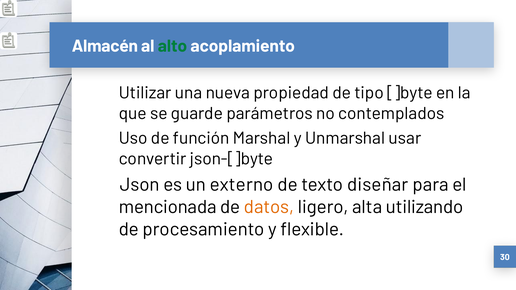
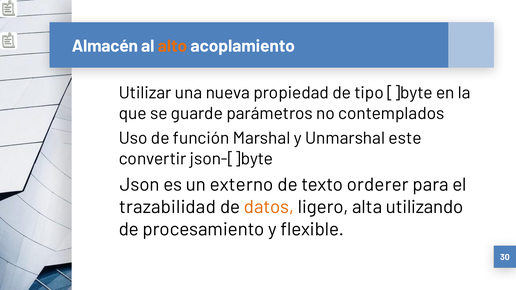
alto colour: green -> orange (173, 46)
usar: usar -> este (405, 138)
diseñar: diseñar -> orderer (378, 185)
mencionada: mencionada -> trazabilidad (167, 207)
